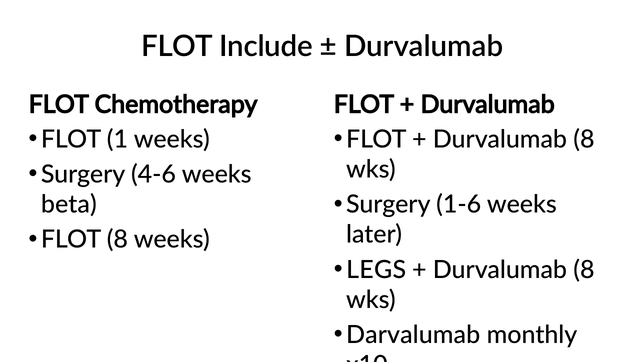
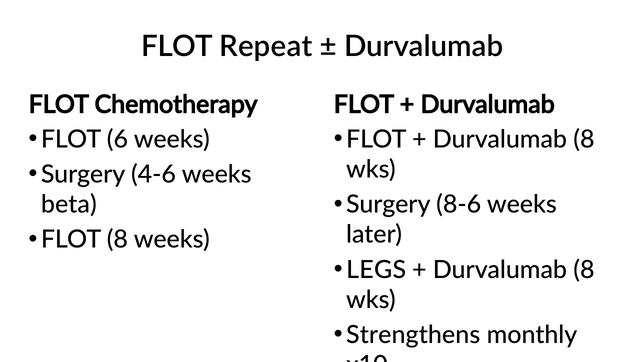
Include: Include -> Repeat (266, 47)
1: 1 -> 6 (117, 140)
1-6: 1-6 -> 8-6 (459, 205)
Darvalumab: Darvalumab -> Strengthens (413, 335)
